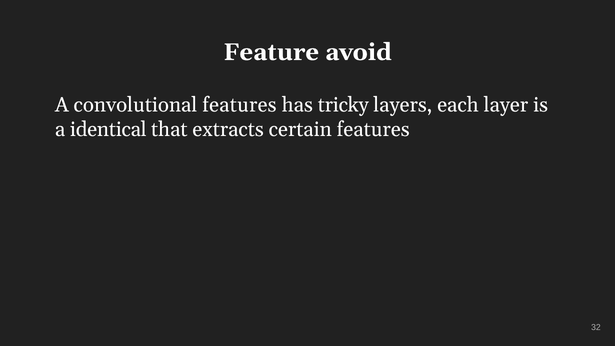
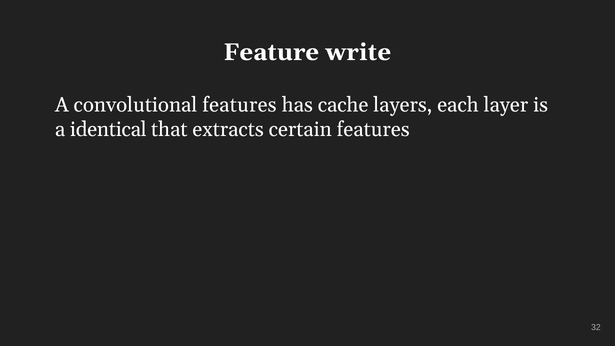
avoid: avoid -> write (358, 52)
tricky: tricky -> cache (343, 105)
